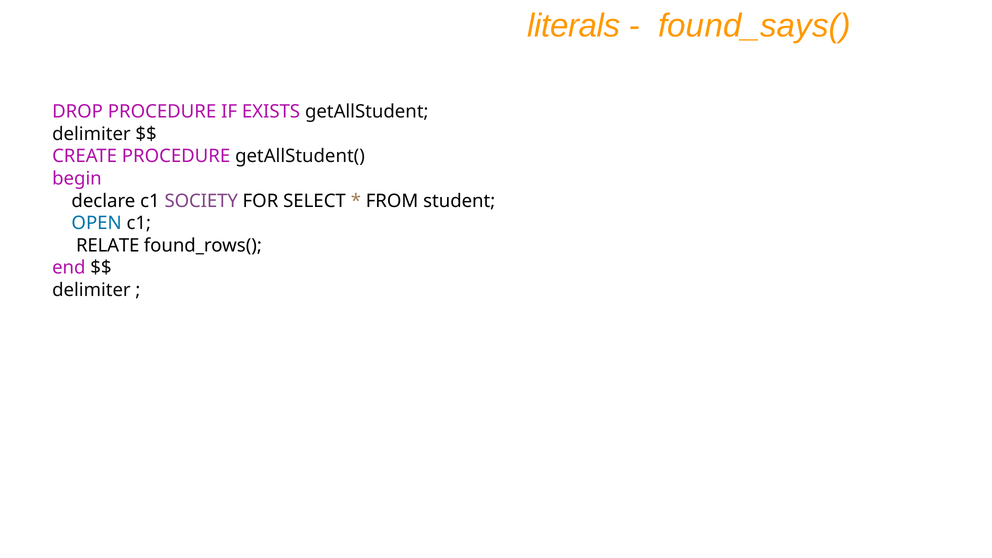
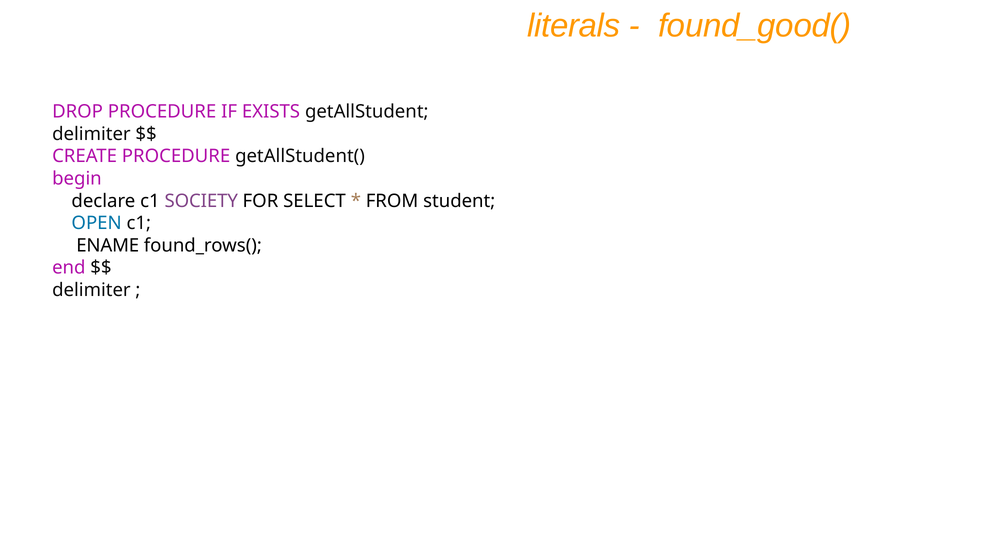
found_says(: found_says( -> found_good( (755, 26)
RELATE: RELATE -> ENAME (108, 246)
